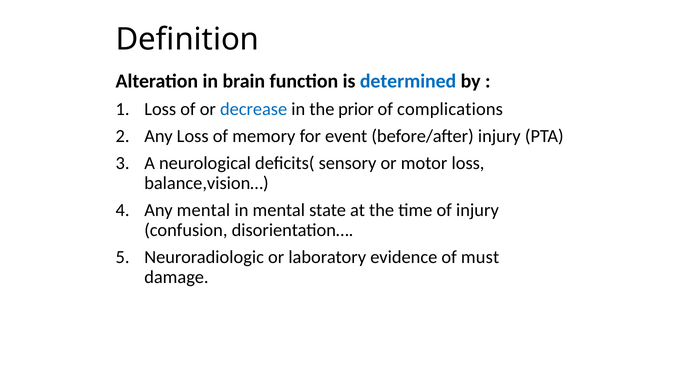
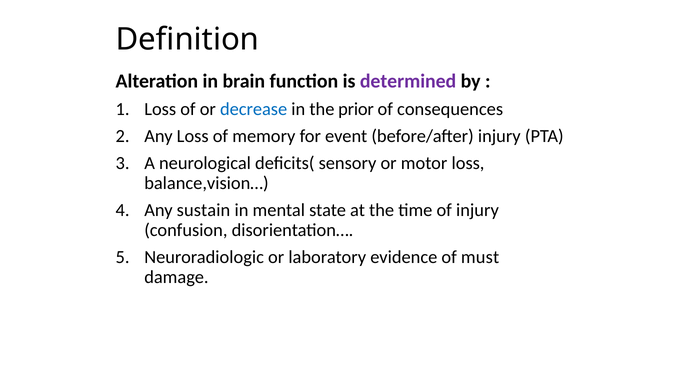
determined colour: blue -> purple (408, 81)
complications: complications -> consequences (450, 109)
Any mental: mental -> sustain (204, 210)
